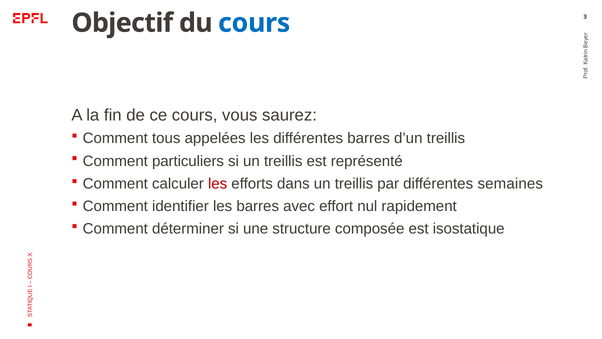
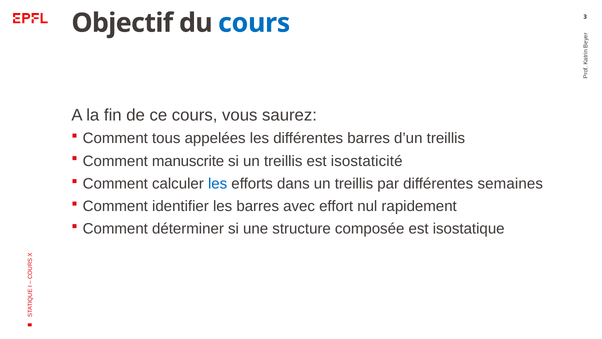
particuliers: particuliers -> manuscrite (188, 161)
représenté: représenté -> isostaticité (367, 161)
les colour: red -> blue (218, 183)
